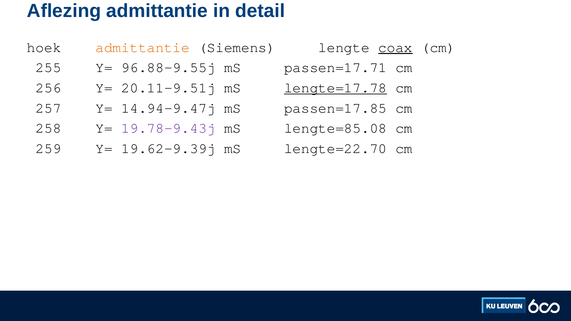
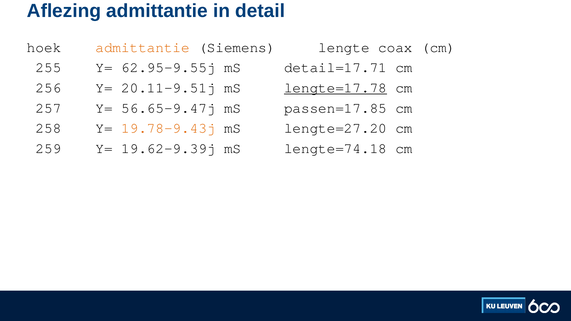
coax underline: present -> none (395, 47)
96.88-9.55j: 96.88-9.55j -> 62.95-9.55j (168, 68)
passen=17.71: passen=17.71 -> detail=17.71 (335, 68)
14.94-9.47j: 14.94-9.47j -> 56.65-9.47j (168, 108)
19.78-9.43j colour: purple -> orange (168, 128)
lengte=85.08: lengte=85.08 -> lengte=27.20 (335, 128)
lengte=22.70: lengte=22.70 -> lengte=74.18 (335, 149)
